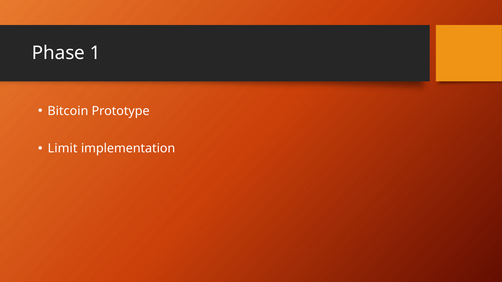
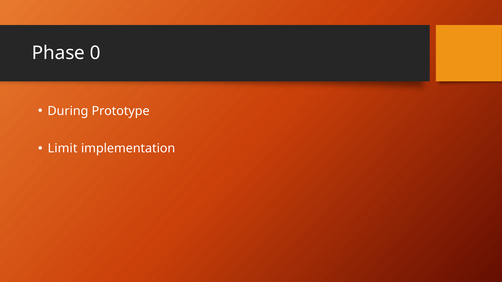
1: 1 -> 0 (95, 53)
Bitcoin: Bitcoin -> During (68, 111)
